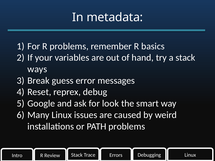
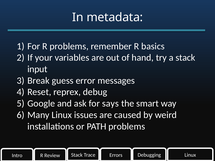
ways: ways -> input (37, 69)
look: look -> says (110, 104)
